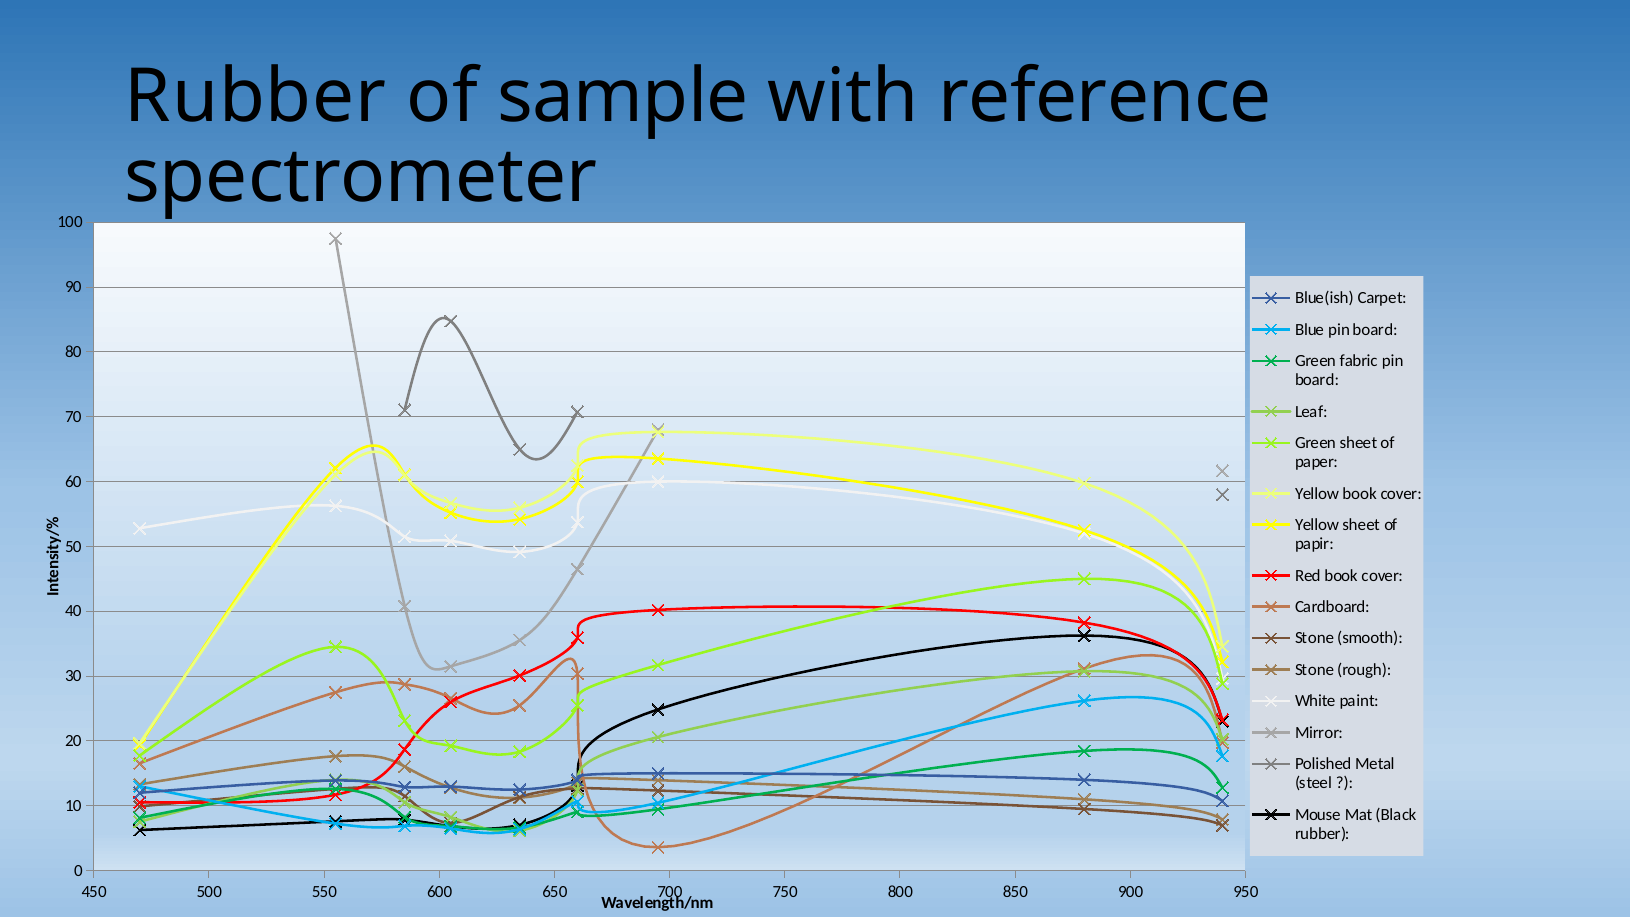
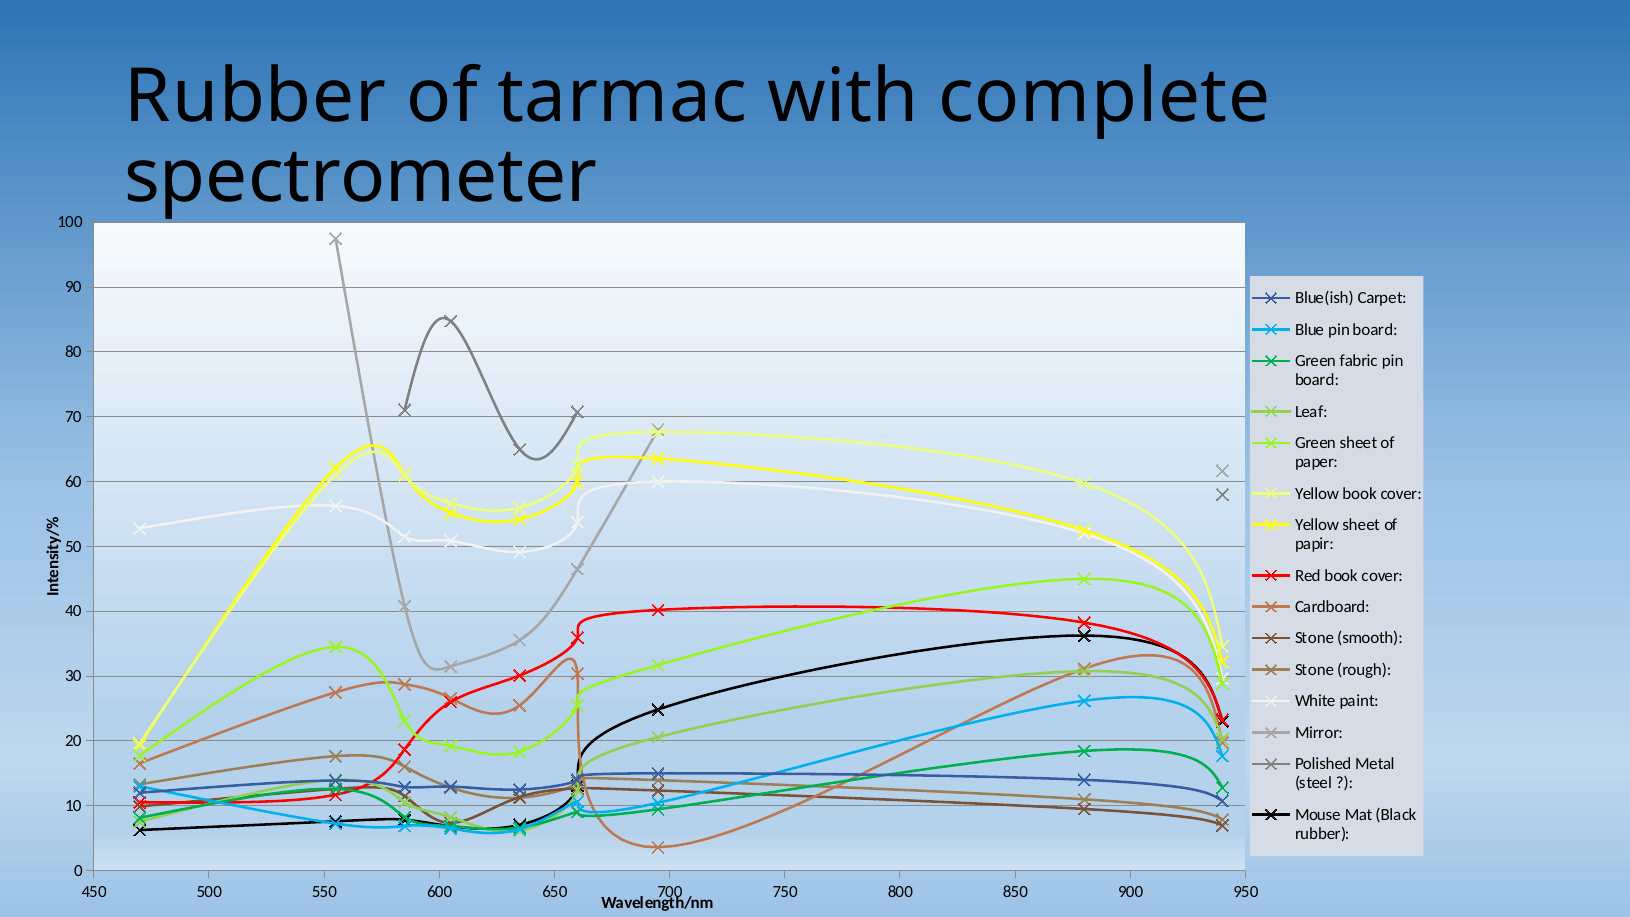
sample: sample -> tarmac (622, 97)
reference: reference -> complete (1105, 97)
